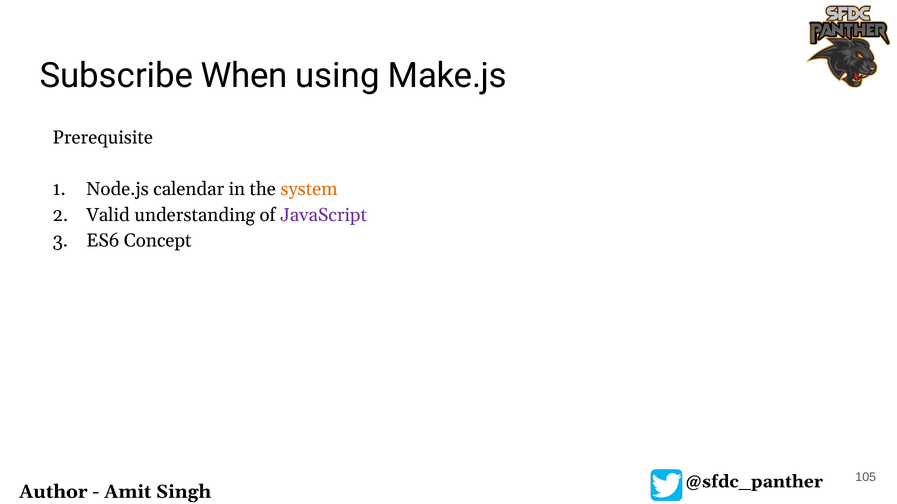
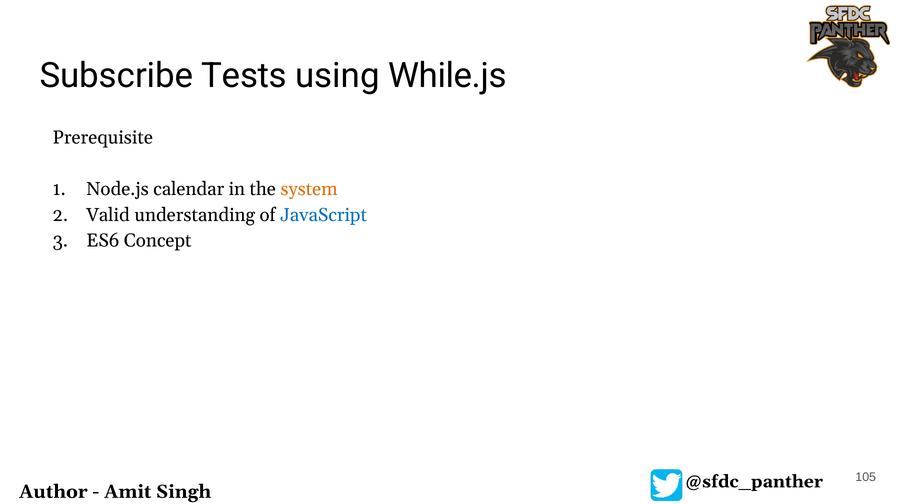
When: When -> Tests (244, 76)
Make.js: Make.js -> While.js (447, 76)
JavaScript colour: purple -> blue (324, 215)
